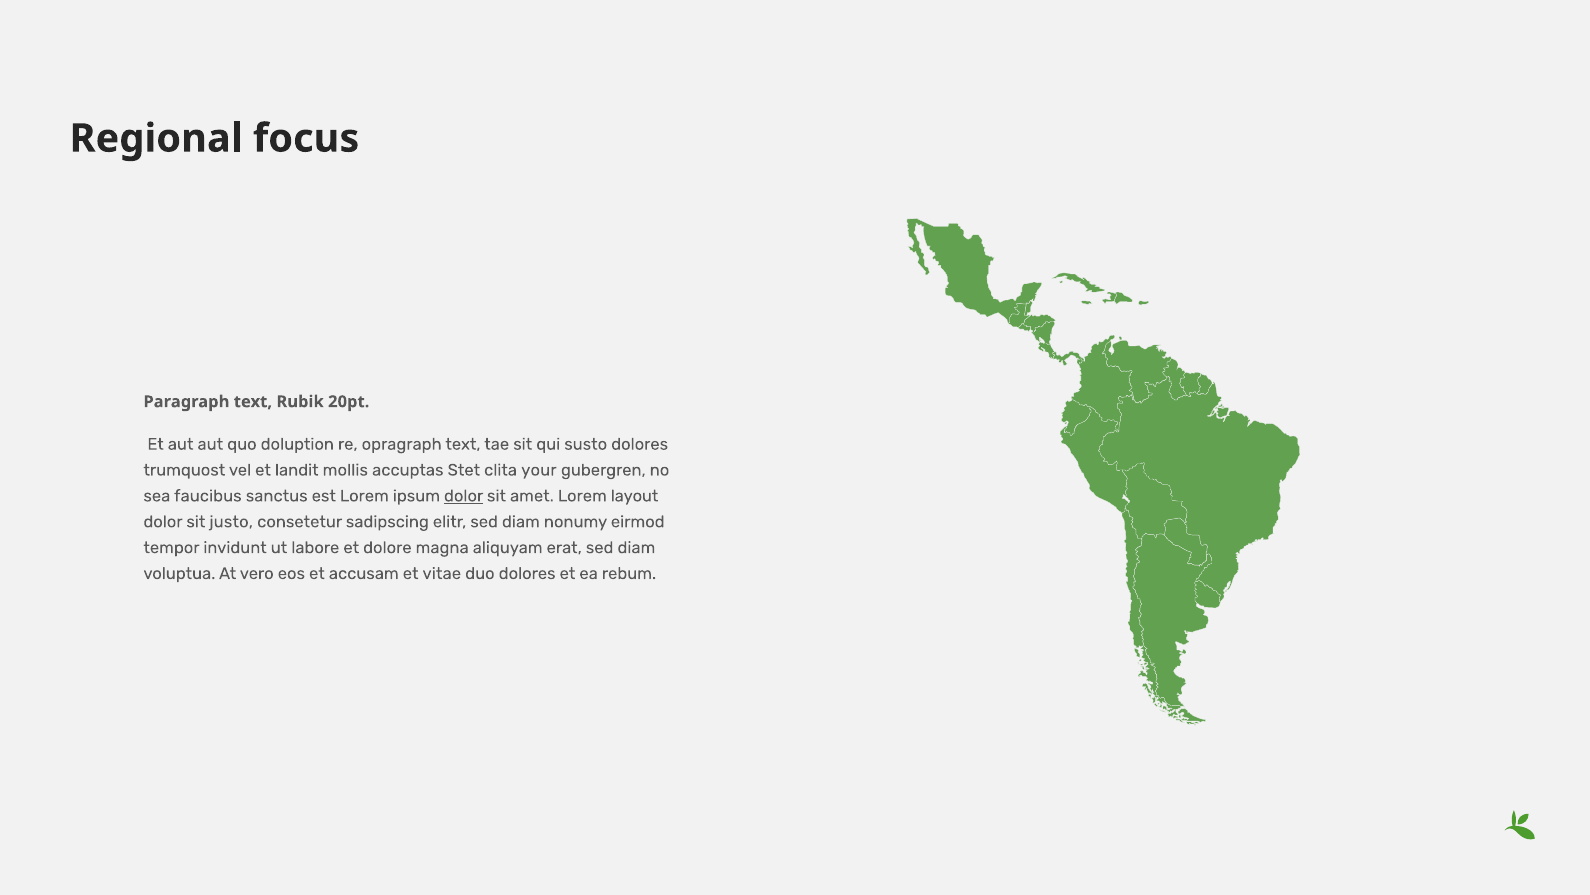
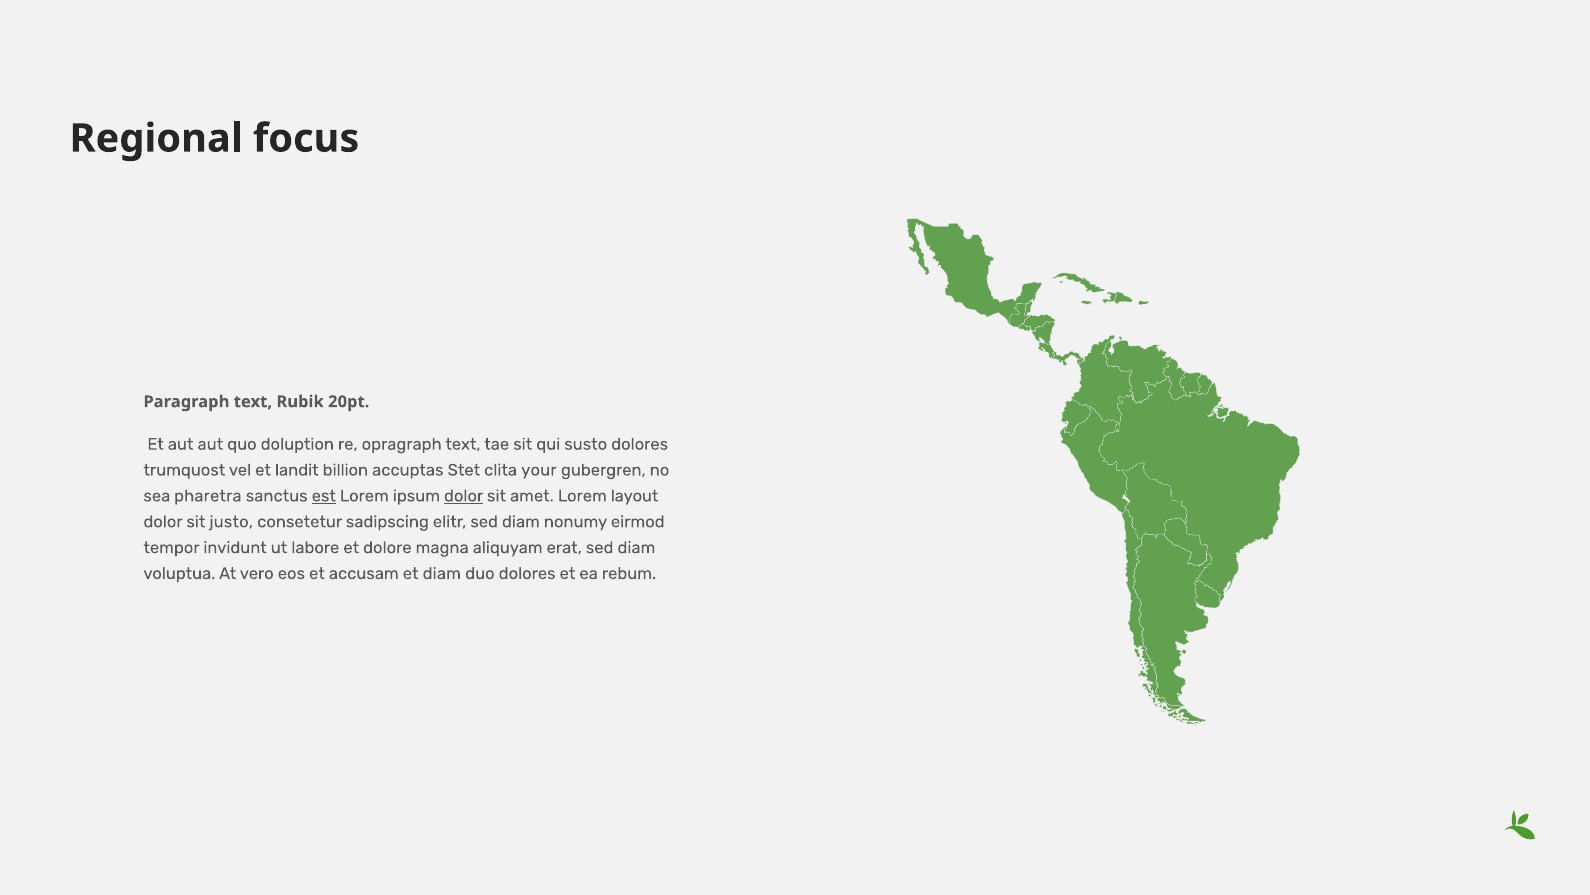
mollis: mollis -> billion (345, 470)
faucibus: faucibus -> pharetra (208, 496)
est underline: none -> present (324, 496)
et vitae: vitae -> diam (442, 573)
